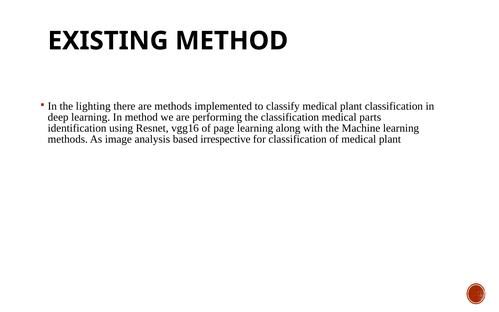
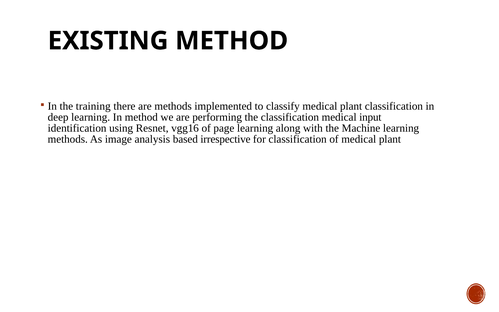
lighting: lighting -> training (93, 106)
parts: parts -> input (370, 117)
